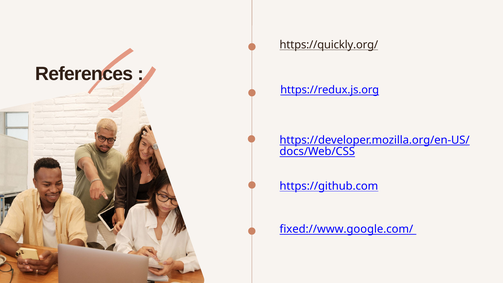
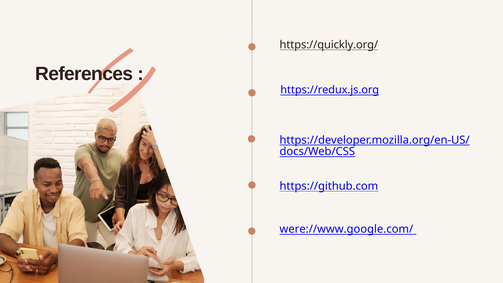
fixed://www.google.com/: fixed://www.google.com/ -> were://www.google.com/ (346, 229)
